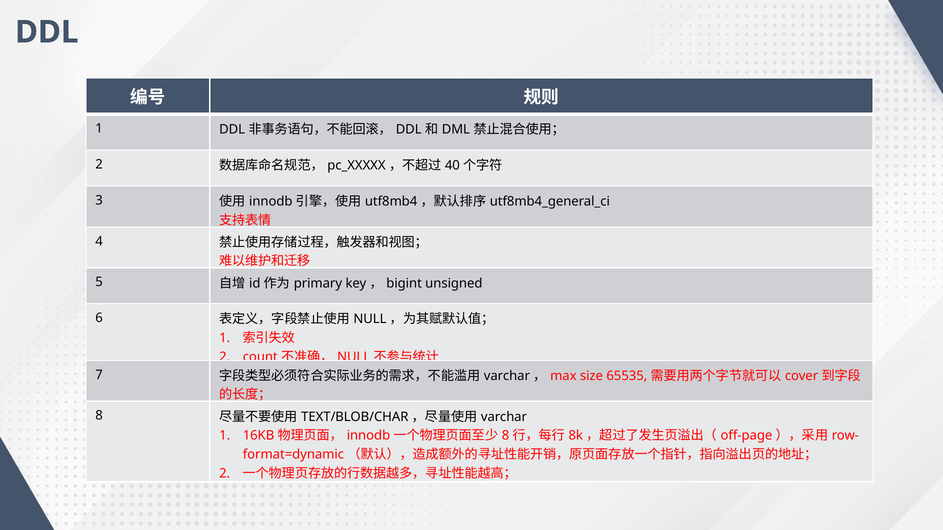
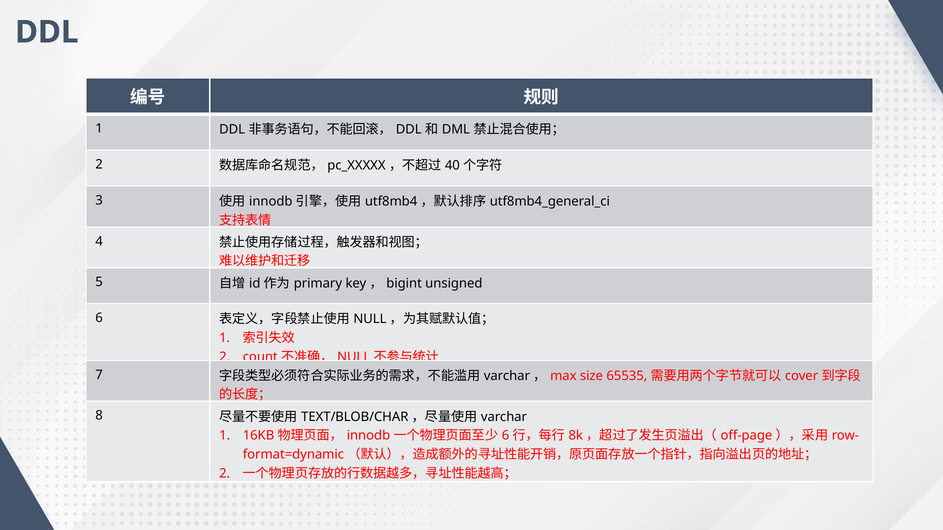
8: 8 -> 6 (506, 436)
